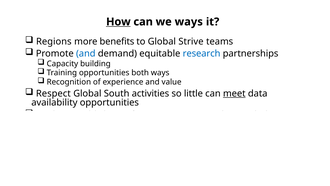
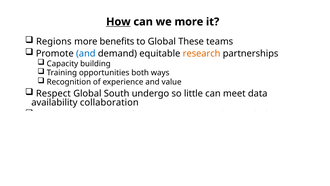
we ways: ways -> more (189, 22)
Strive: Strive -> These (191, 41)
research colour: blue -> orange (202, 54)
activities: activities -> undergo (150, 93)
meet underline: present -> none (234, 93)
availability opportunities: opportunities -> collaboration (109, 102)
